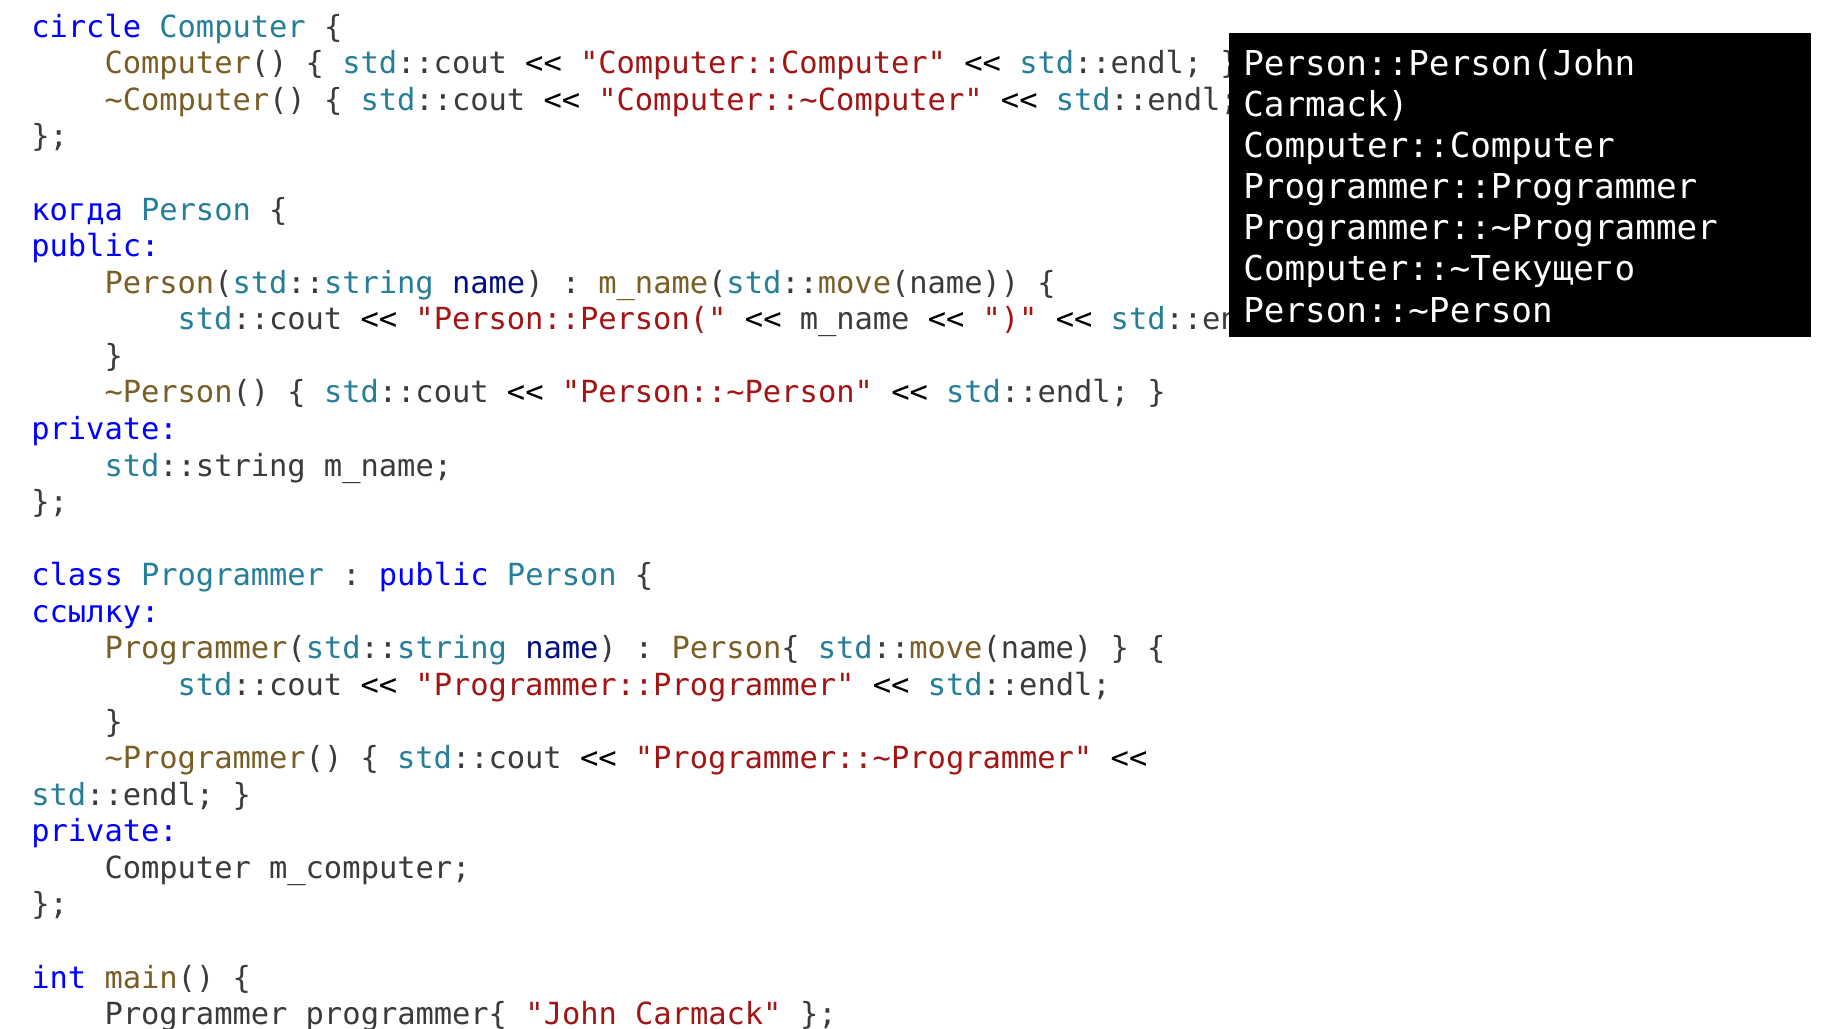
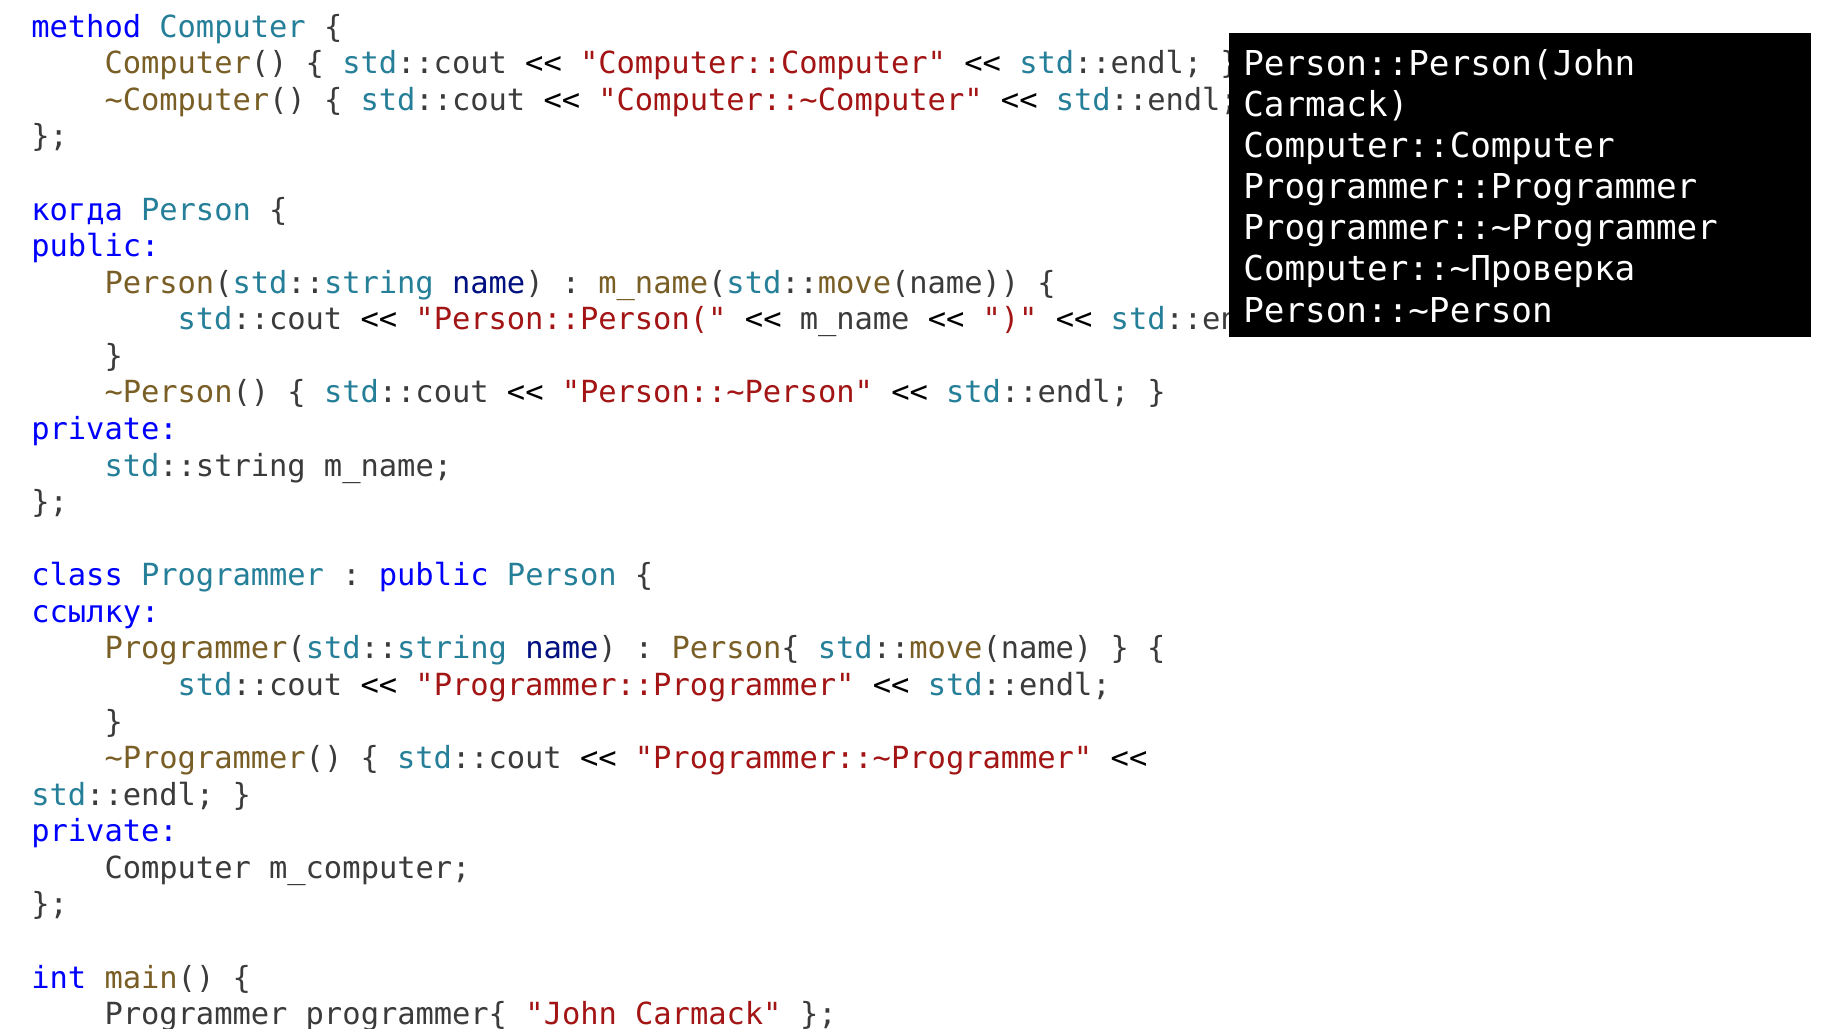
circle: circle -> method (86, 27)
Computer::~Текущего: Computer::~Текущего -> Computer::~Проверка (1439, 270)
